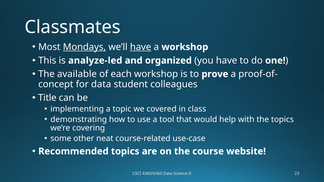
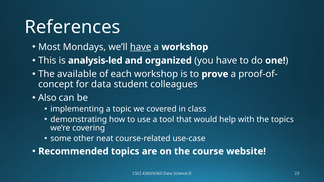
Classmates: Classmates -> References (73, 27)
Mondays underline: present -> none (84, 47)
analyze-led: analyze-led -> analysis-led (95, 61)
Title: Title -> Also (47, 98)
